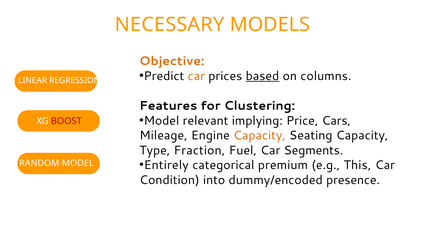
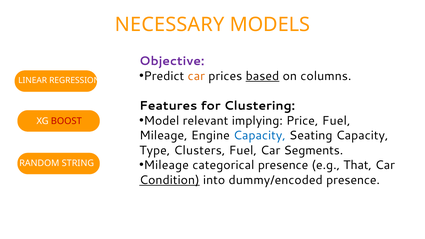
Objective colour: orange -> purple (172, 61)
Price Cars: Cars -> Fuel (336, 121)
Capacity colour: orange -> blue (259, 136)
Fraction: Fraction -> Clusters (199, 150)
Entirely: Entirely -> Mileage (166, 165)
categorical premium: premium -> presence (283, 165)
This: This -> That (358, 165)
RANDOM MODEL: MODEL -> STRING (78, 163)
Condition underline: none -> present (169, 180)
